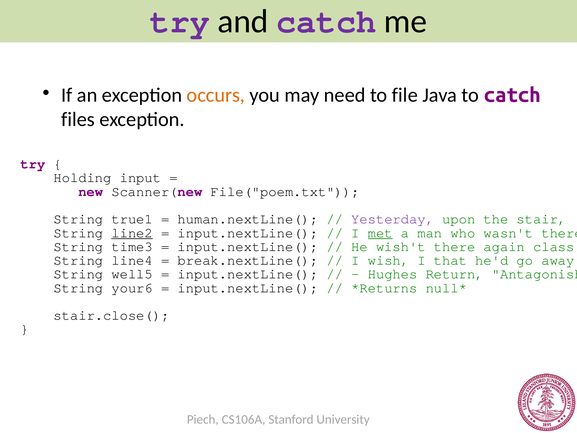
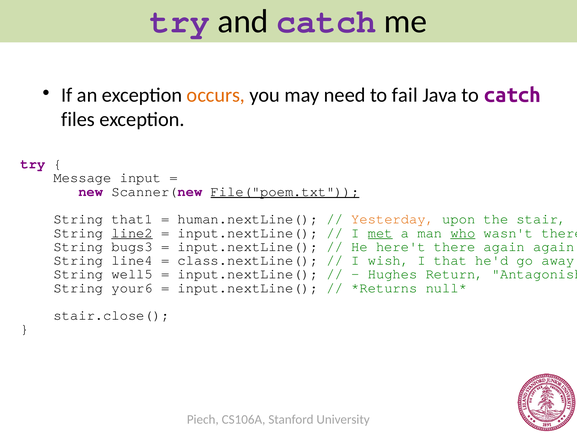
file: file -> fail (405, 95)
Holding: Holding -> Message (83, 178)
File("poem.txt underline: none -> present (285, 191)
true1: true1 -> that1 (132, 219)
Yesterday colour: purple -> orange (393, 219)
who underline: none -> present (463, 233)
time3: time3 -> bugs3 (132, 246)
wish't: wish't -> here't (401, 246)
again class: class -> again (554, 246)
break.nextLine(: break.nextLine( -> class.nextLine( (248, 260)
